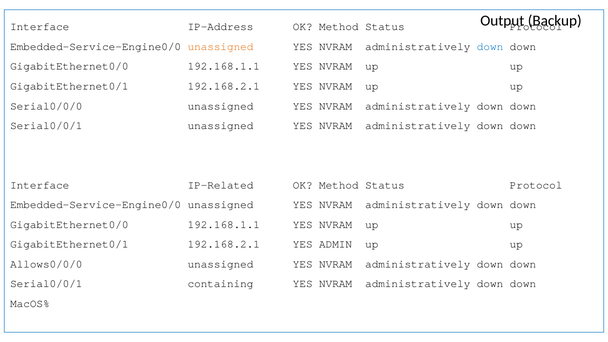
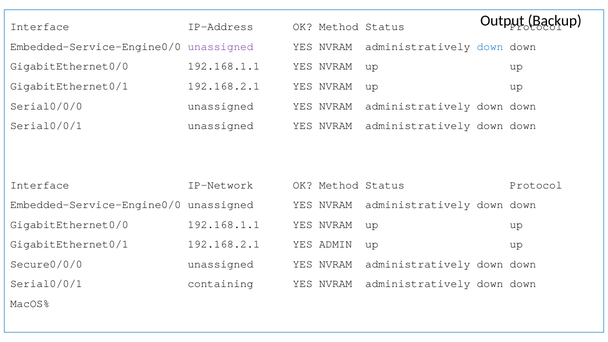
unassigned colour: orange -> purple (221, 47)
IP-Related: IP-Related -> IP-Network (221, 185)
Allows0/0/0: Allows0/0/0 -> Secure0/0/0 (46, 264)
